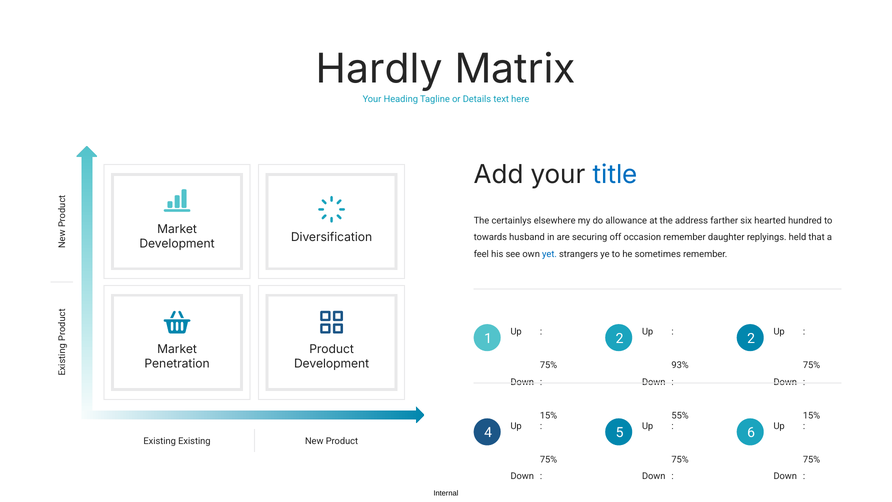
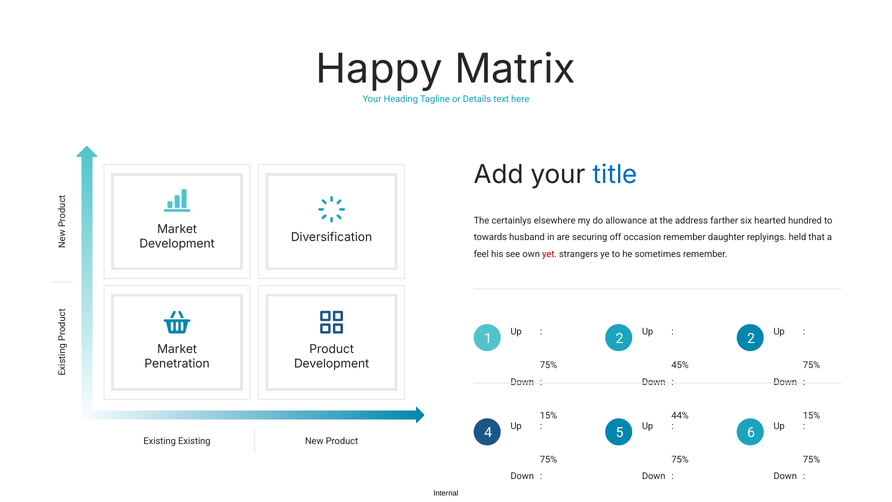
Hardly: Hardly -> Happy (379, 69)
yet colour: blue -> red (549, 254)
93%: 93% -> 45% (680, 365)
55%: 55% -> 44% (680, 415)
